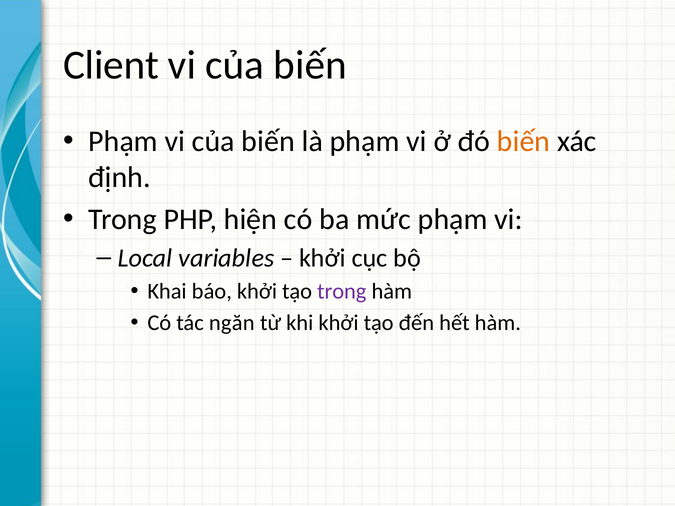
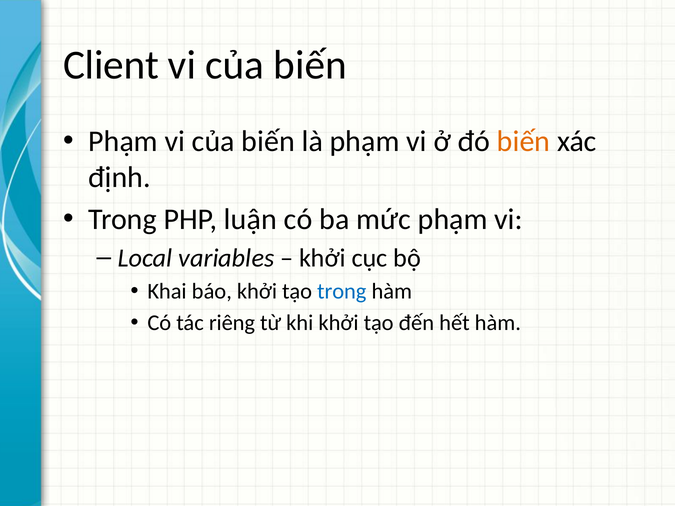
hiện: hiện -> luận (250, 219)
trong colour: purple -> blue (342, 292)
ngăn: ngăn -> riêng (232, 323)
